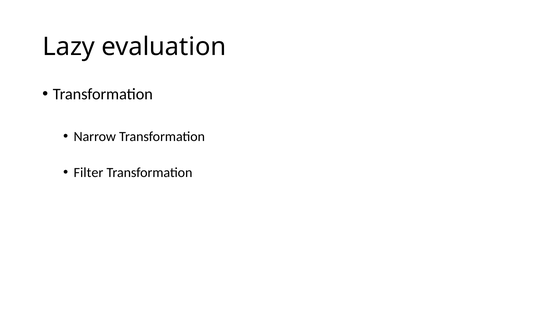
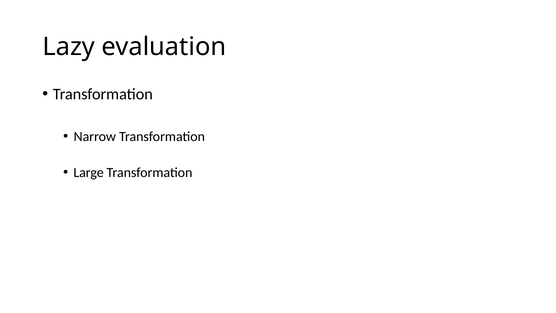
Filter: Filter -> Large (89, 172)
